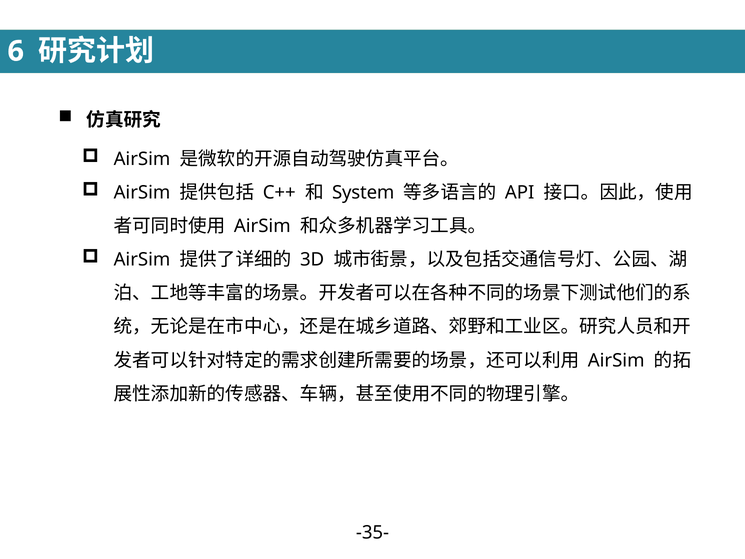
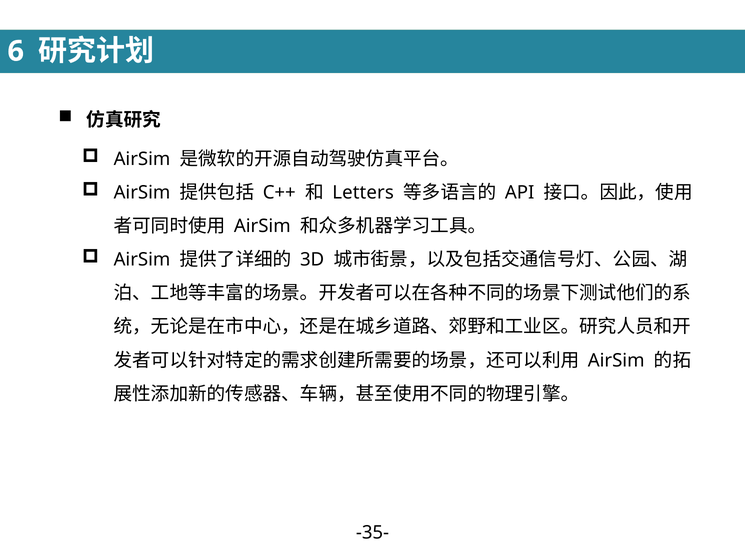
System: System -> Letters (363, 193)
